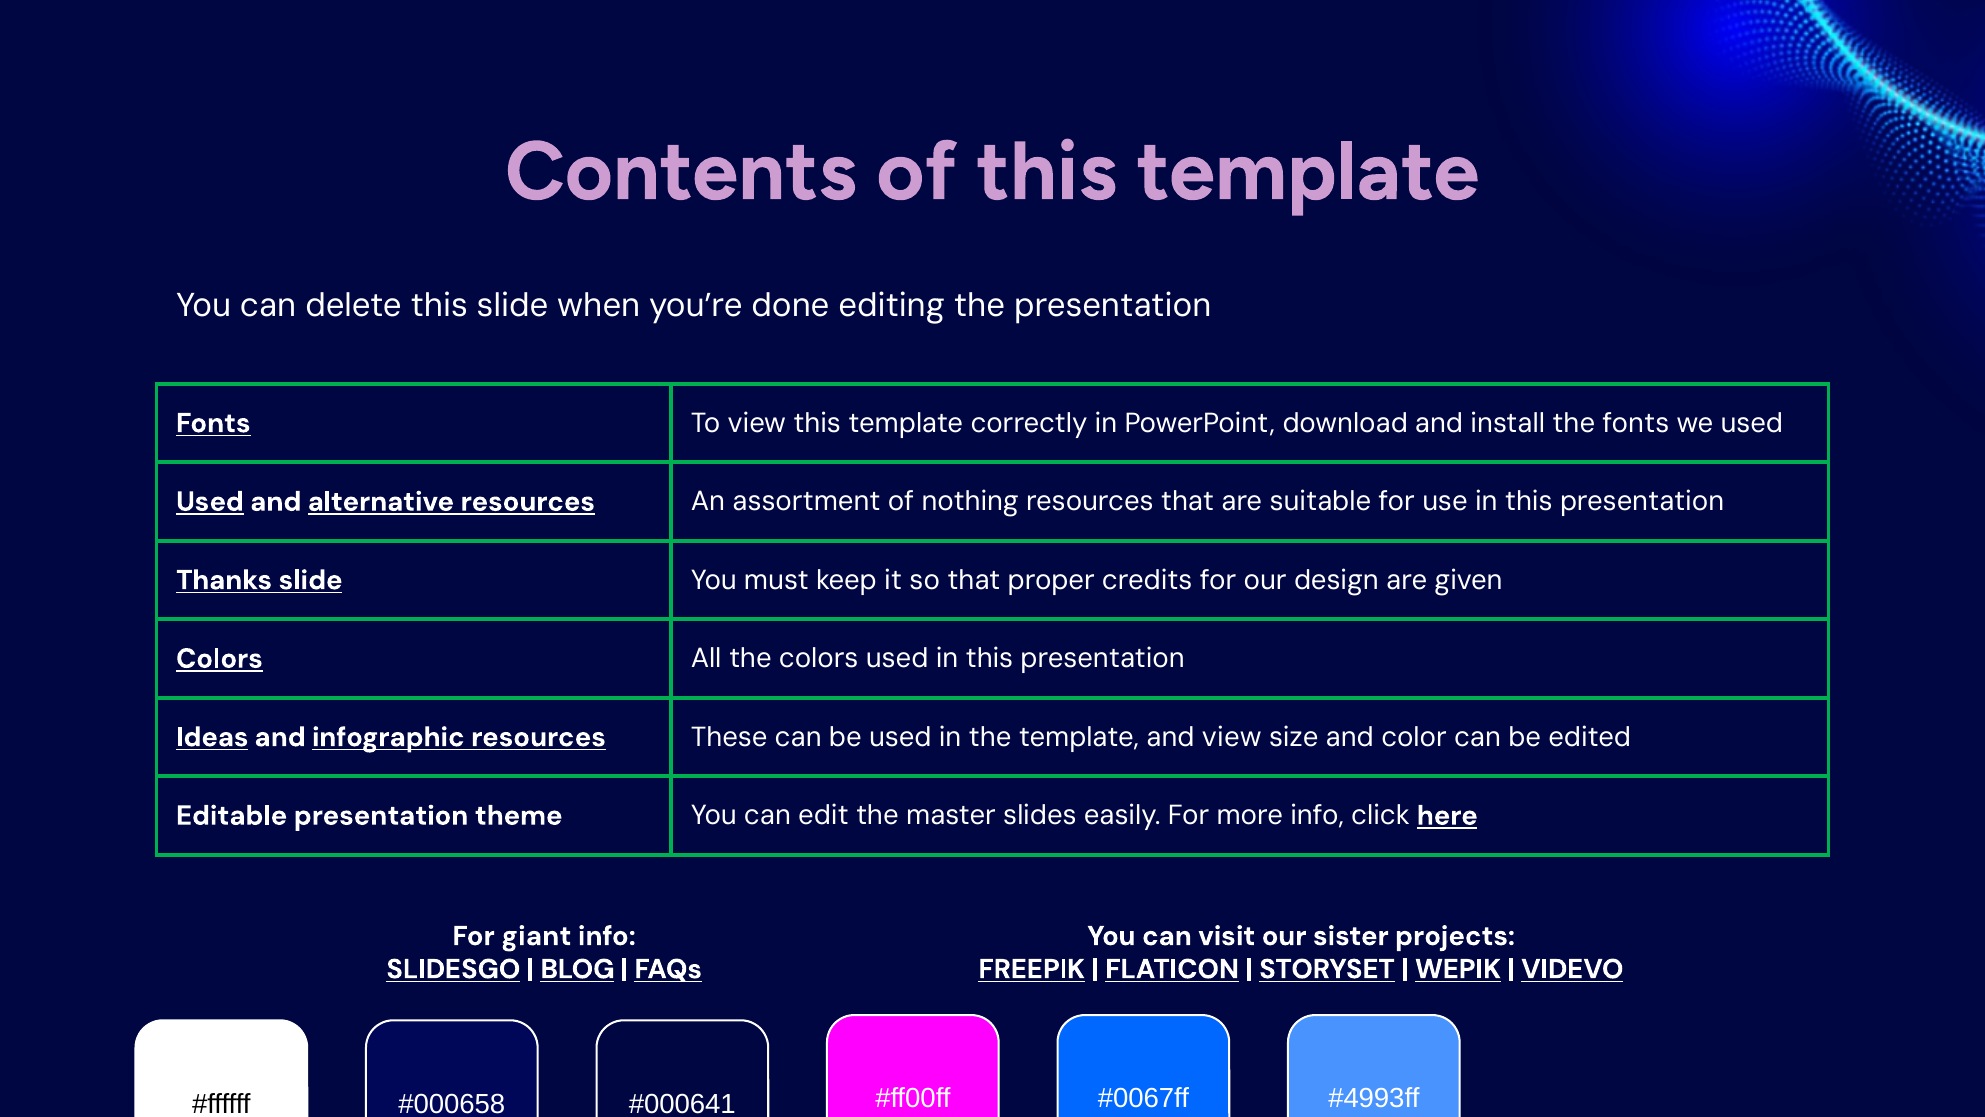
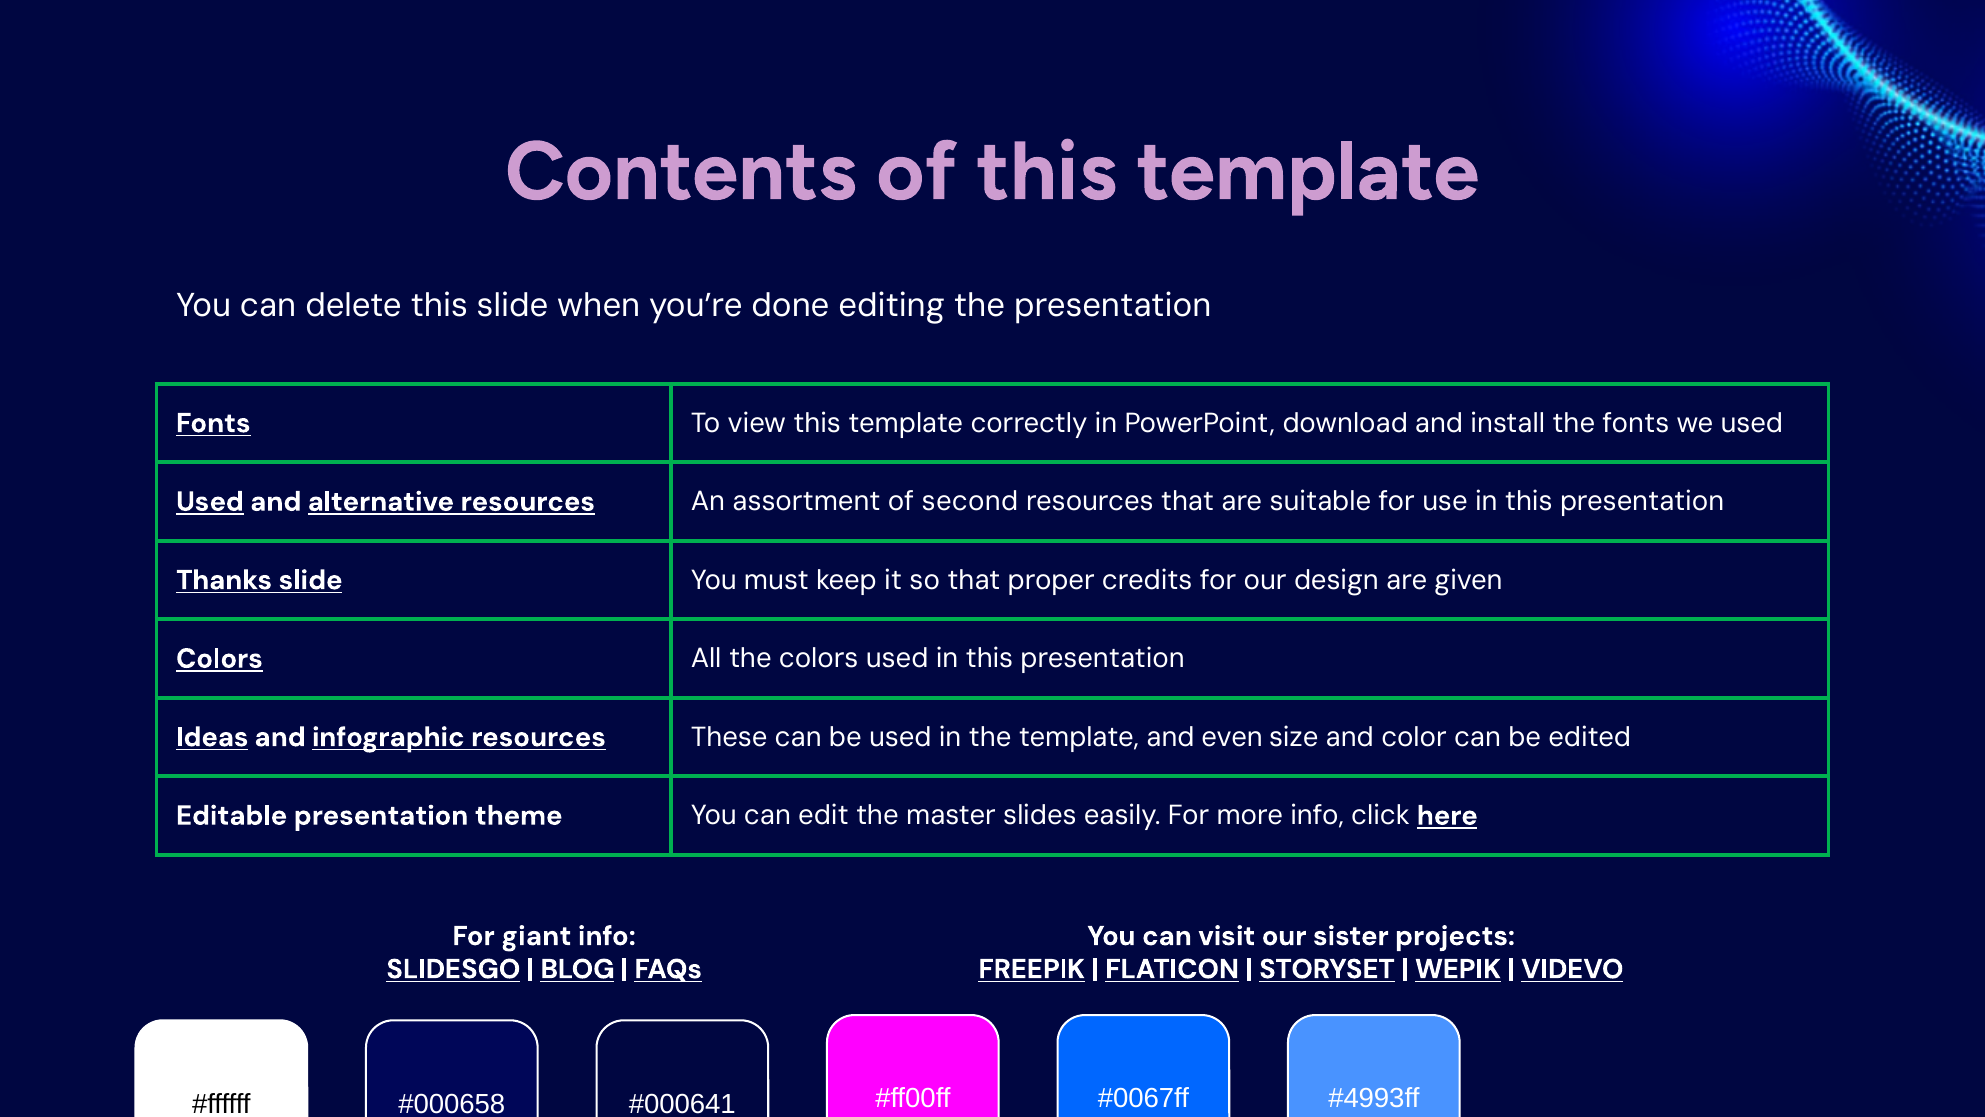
nothing: nothing -> second (970, 501)
and view: view -> even (1232, 737)
